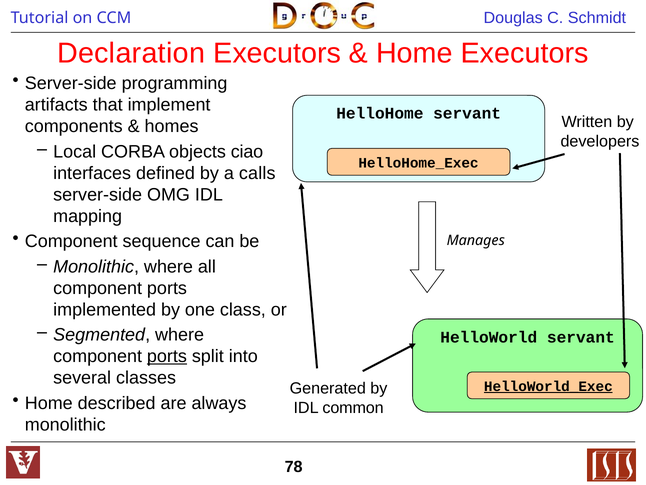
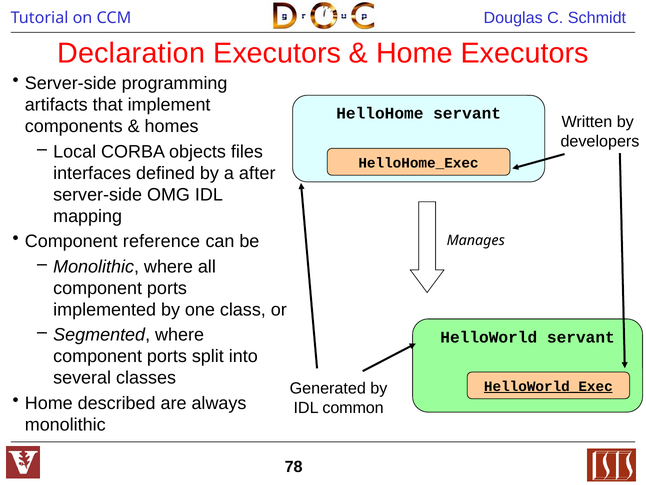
ciao: ciao -> files (247, 151)
calls: calls -> after (257, 173)
sequence: sequence -> reference (161, 241)
ports underline: present -> none (167, 356)
